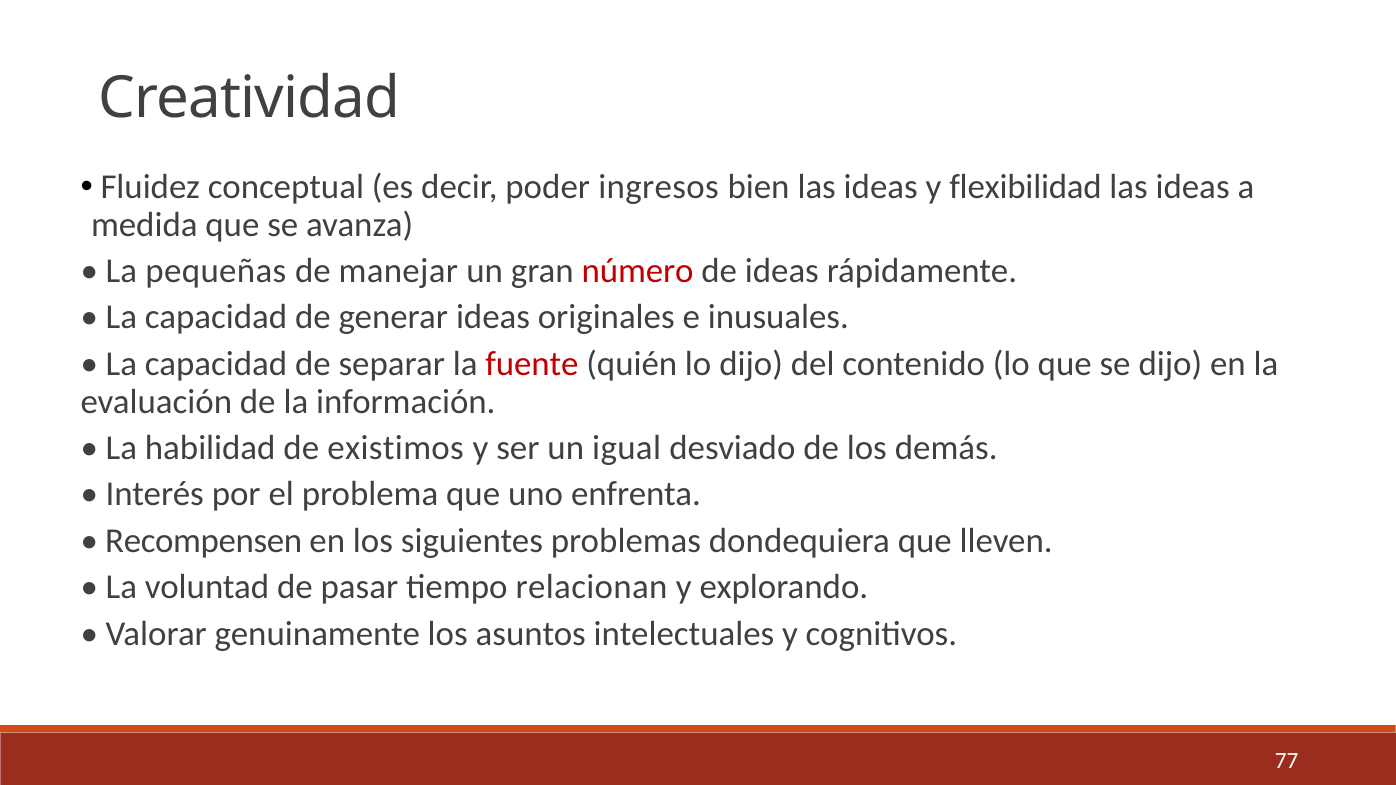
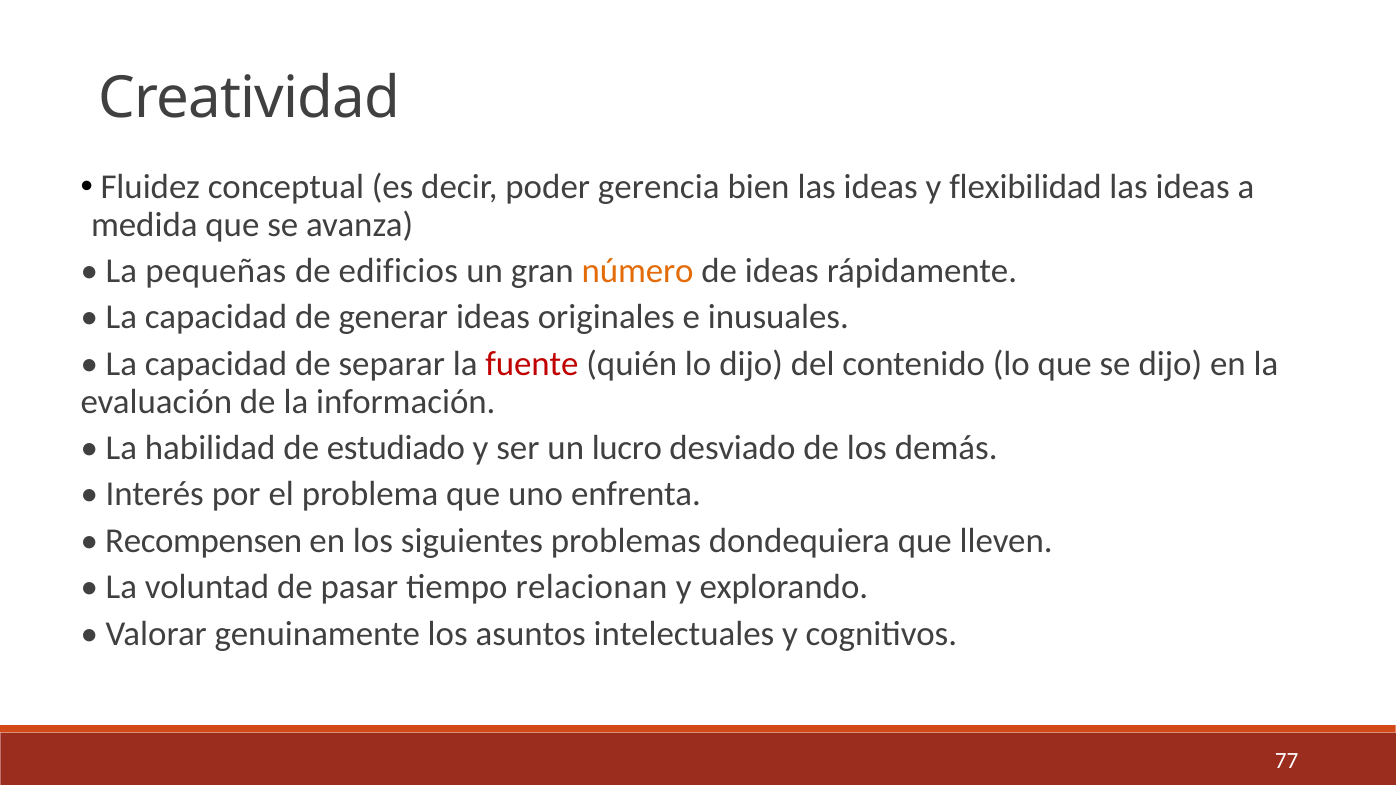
ingresos: ingresos -> gerencia (659, 187)
manejar: manejar -> edificios (398, 271)
número colour: red -> orange (638, 271)
existimos: existimos -> estudiado (396, 448)
igual: igual -> lucro (627, 448)
